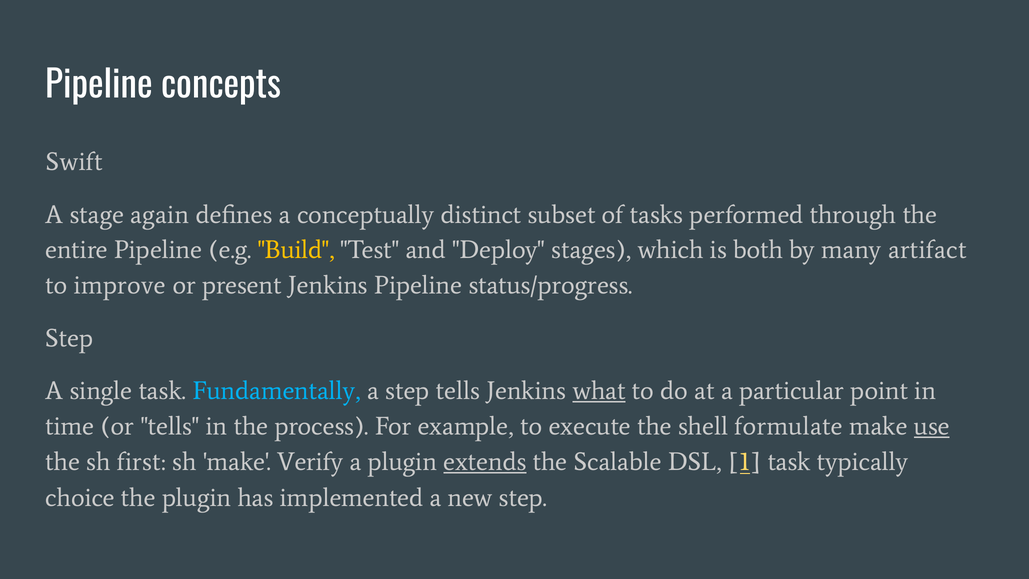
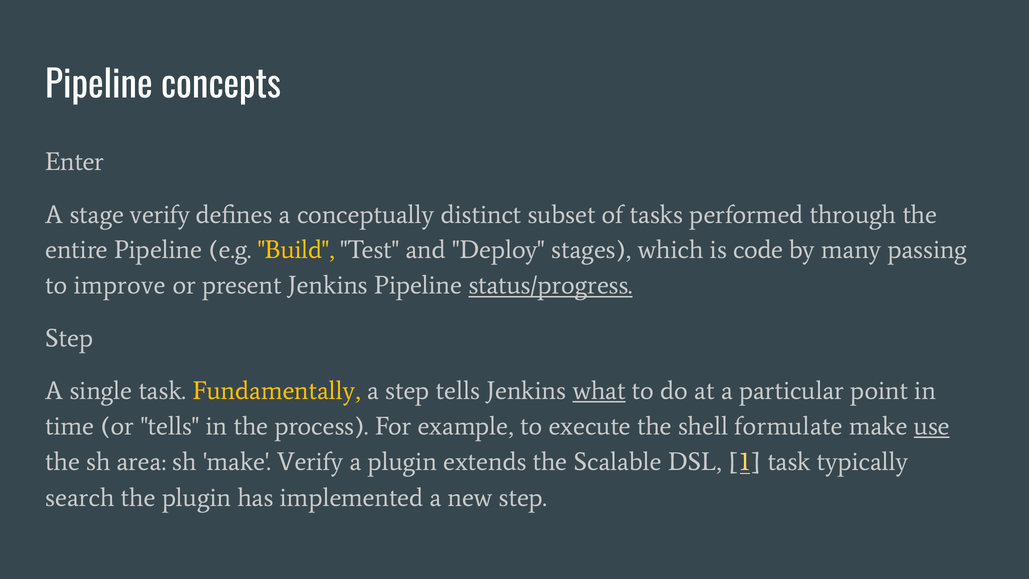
Swift: Swift -> Enter (75, 162)
stage again: again -> verify (160, 214)
both: both -> code (758, 250)
artifact: artifact -> passing (927, 250)
status/progress underline: none -> present (551, 285)
Fundamentally colour: light blue -> yellow (277, 391)
first: first -> area (141, 462)
extends underline: present -> none (485, 462)
choice: choice -> search (80, 498)
